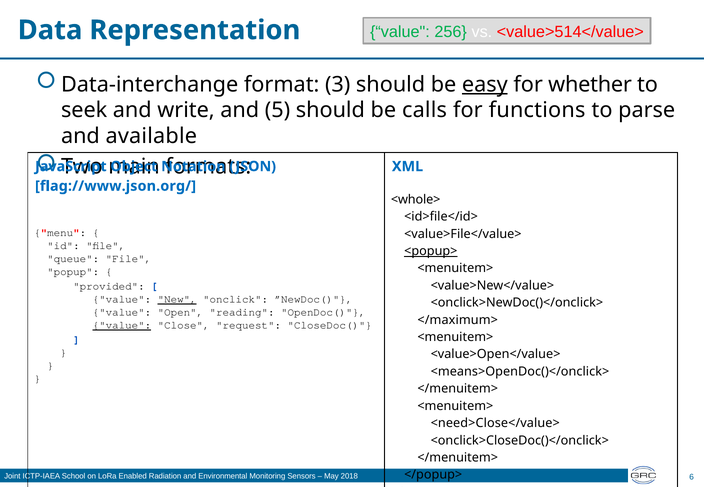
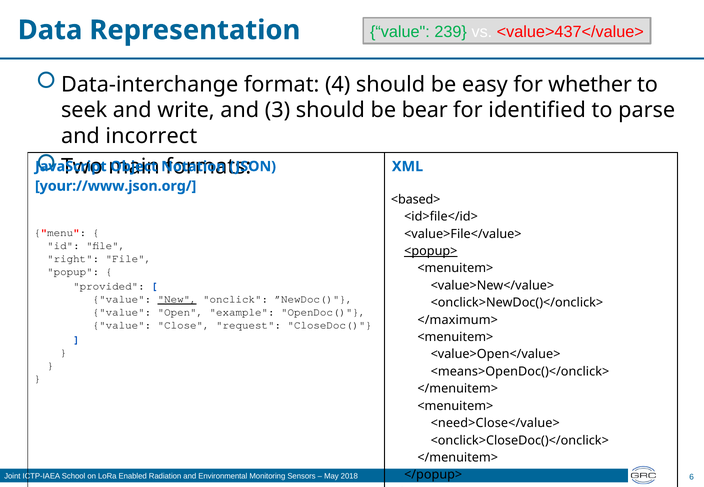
256: 256 -> 239 (451, 32)
<value>514</value>: <value>514</value> -> <value>437</value> (570, 32)
3: 3 -> 4 (338, 84)
easy underline: present -> none (485, 84)
5: 5 -> 3 (277, 110)
calls: calls -> bear (425, 110)
functions: functions -> identified (537, 110)
available: available -> incorrect (151, 136)
flag://www.json.org/: flag://www.json.org/ -> your://www.json.org/ (116, 186)
<whole>: <whole> -> <based> (416, 200)
queue: queue -> right (73, 259)
reading: reading -> example (242, 313)
value underline: present -> none (122, 326)
